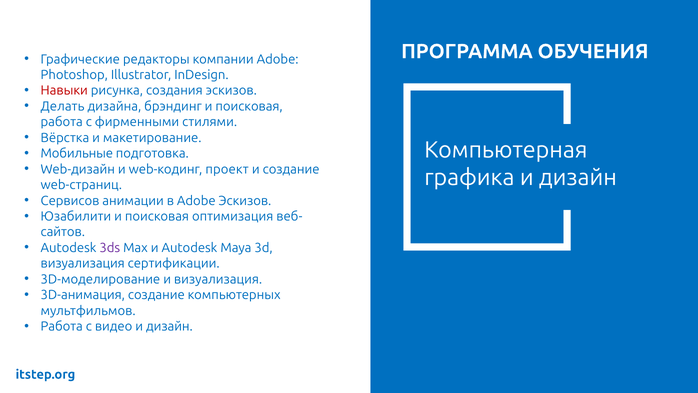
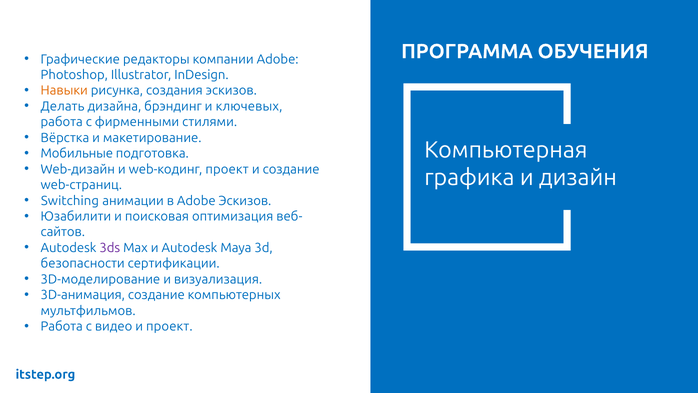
Навыки colour: red -> orange (64, 91)
брэндинг и поисковая: поисковая -> ключевых (249, 106)
Сервисов: Сервисов -> Switching (70, 201)
визуализация: визуализация -> безопасности (83, 263)
видео и дизайн: дизайн -> проект (169, 326)
